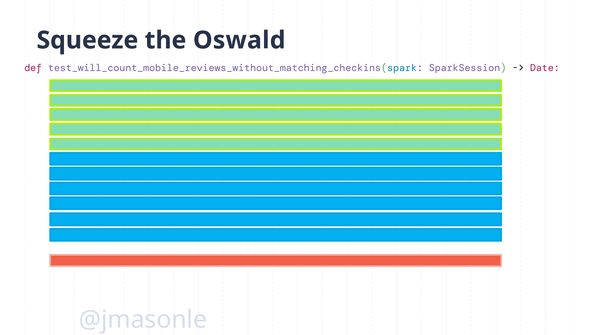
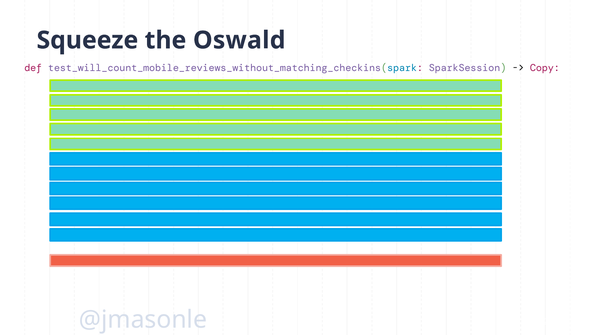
Date: Date -> Copy (545, 68)
